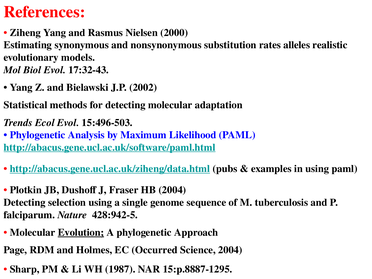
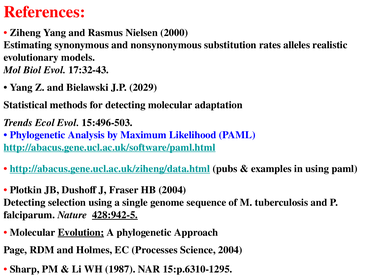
2002: 2002 -> 2029 (143, 87)
428:942-5 underline: none -> present (115, 215)
Occurred: Occurred -> Processes (155, 250)
15:p.8887-1295: 15:p.8887-1295 -> 15:p.6310-1295 (198, 269)
